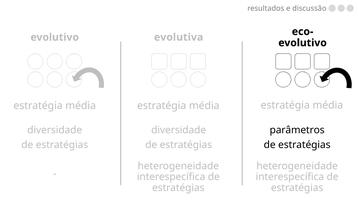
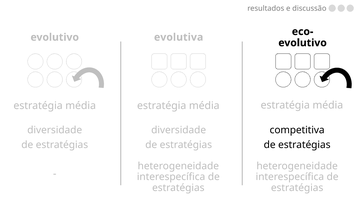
parâmetros: parâmetros -> competitiva (297, 130)
